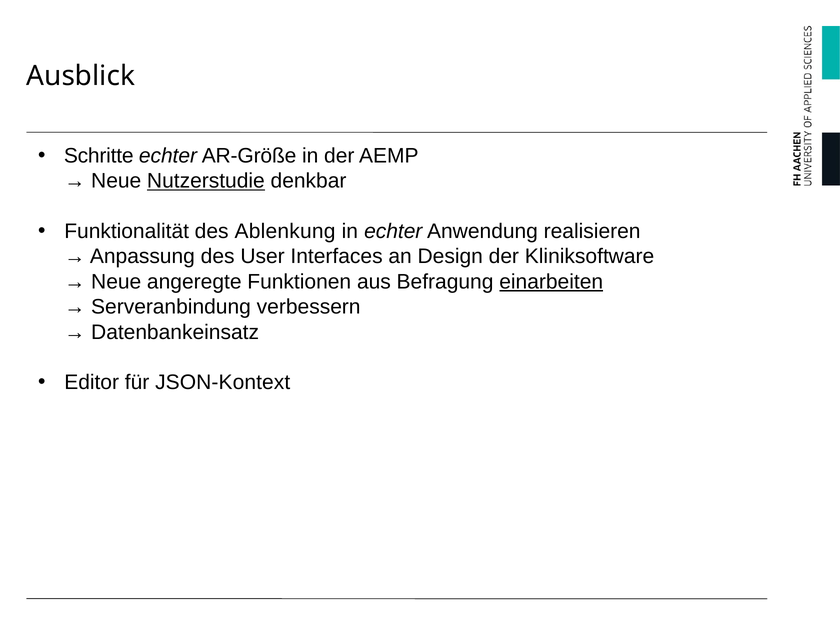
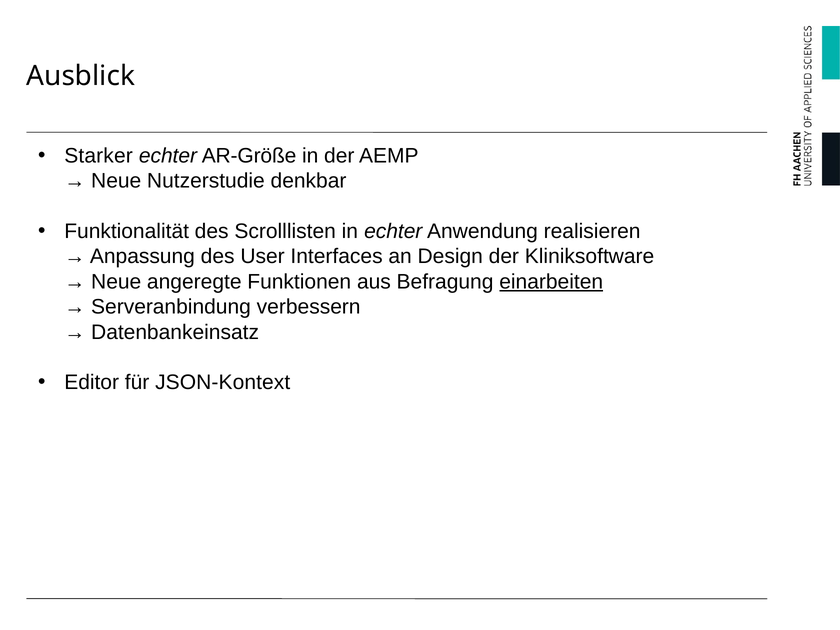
Schritte: Schritte -> Starker (99, 156)
Nutzerstudie underline: present -> none (206, 181)
Ablenkung: Ablenkung -> Scrolllisten (285, 231)
